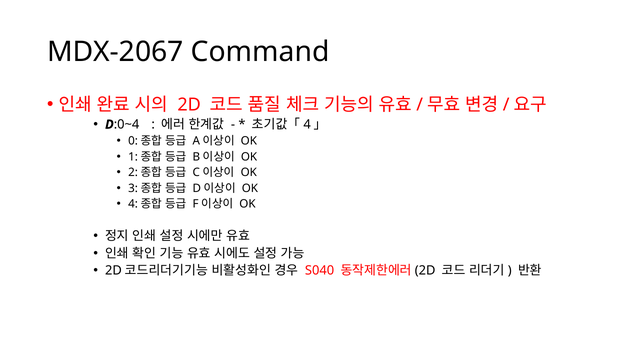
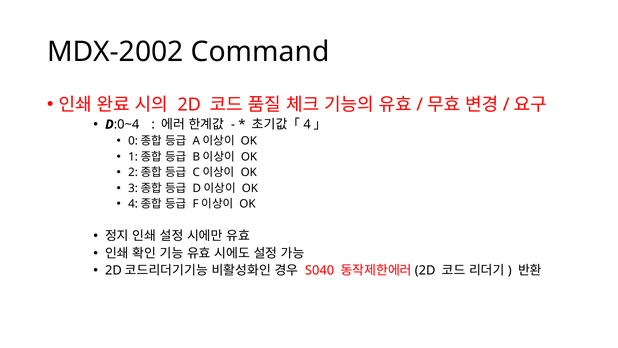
MDX-2067: MDX-2067 -> MDX-2002 (115, 52)
